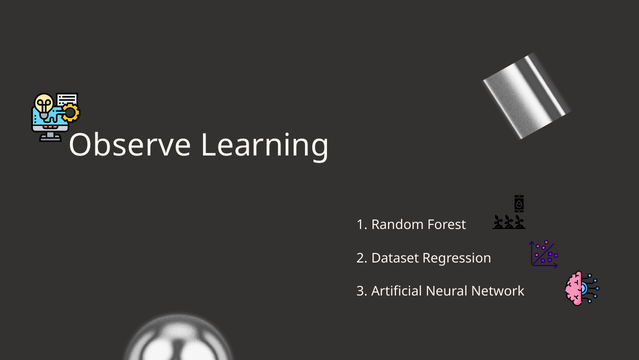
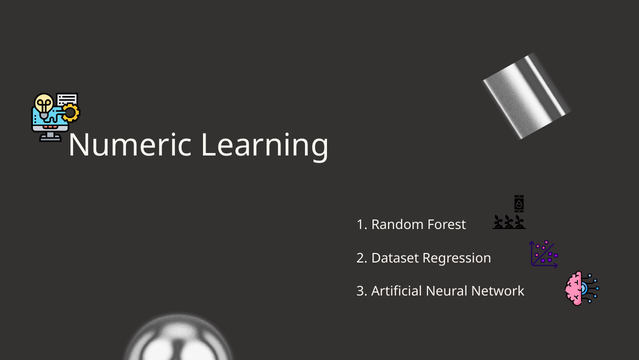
Observe: Observe -> Numeric (130, 145)
